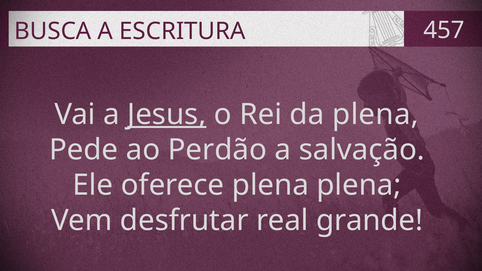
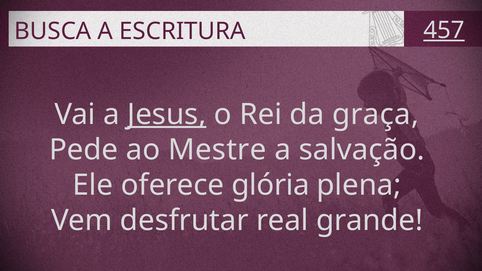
457 underline: none -> present (444, 30)
da plena: plena -> graça (376, 114)
Perdão: Perdão -> Mestre (217, 150)
oferece plena: plena -> glória (271, 185)
